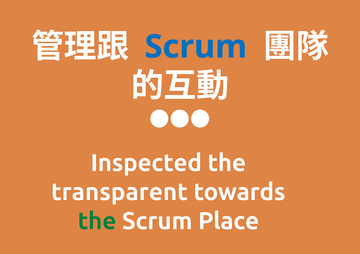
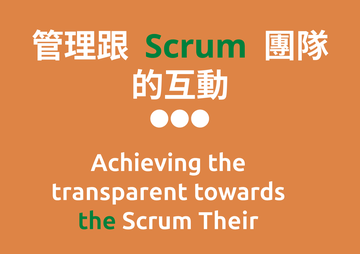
Scrum colour: blue -> green (196, 47)
Inspected: Inspected -> Achieving (146, 163)
Place: Place -> Their (228, 221)
